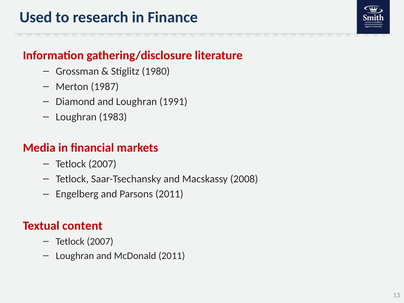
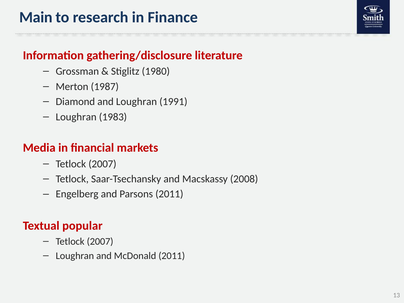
Used: Used -> Main (36, 17)
content: content -> popular (82, 226)
